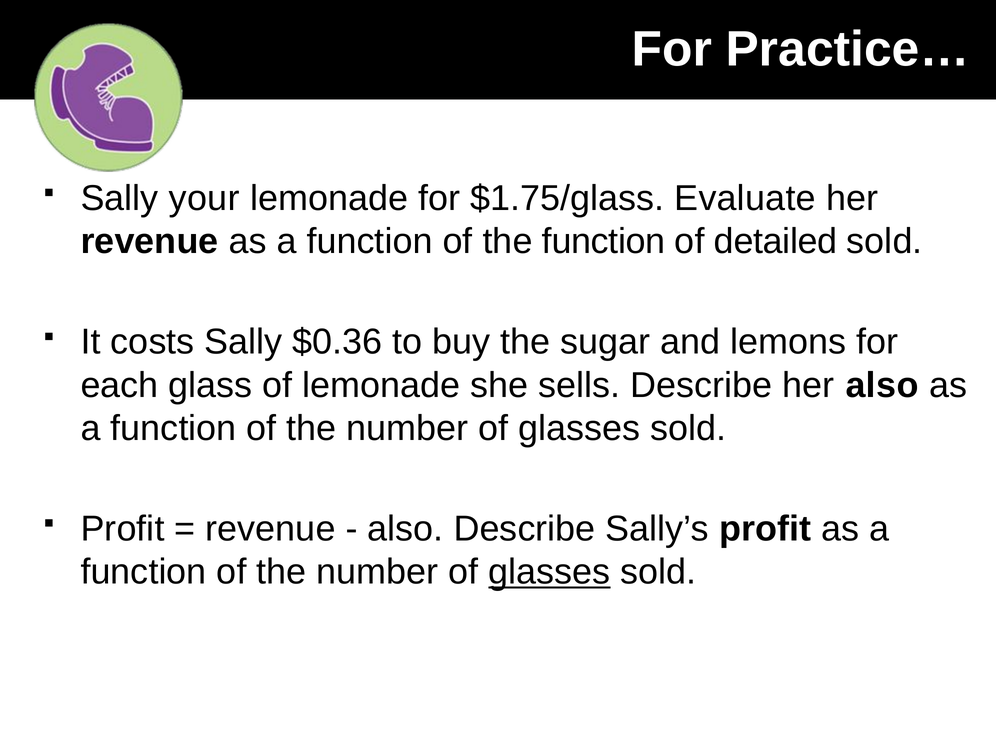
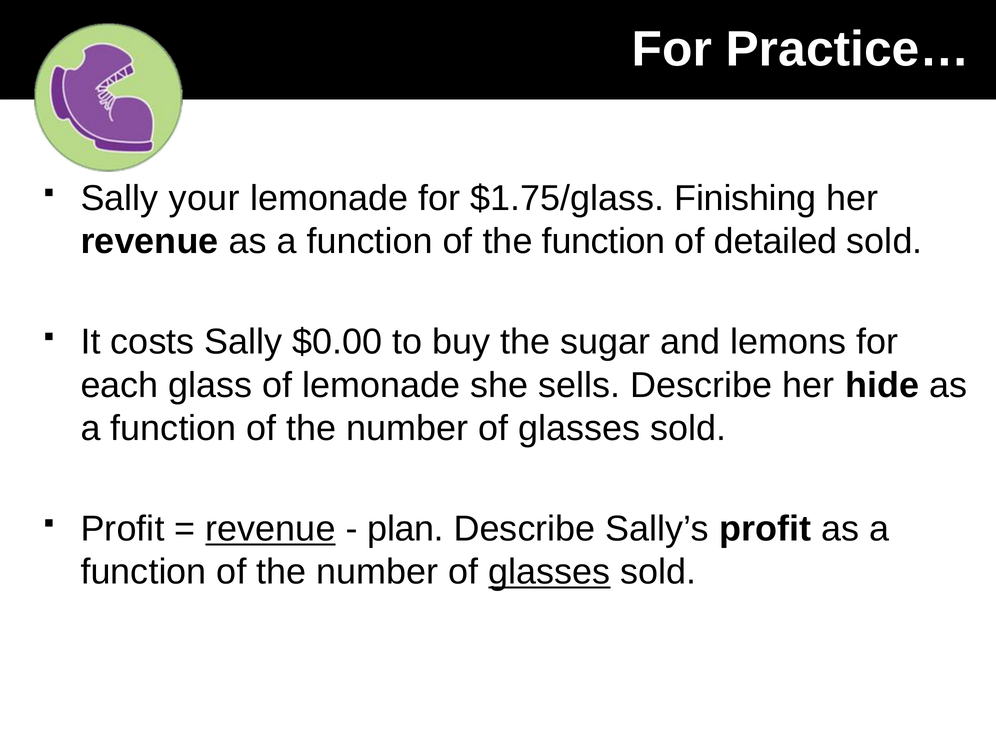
Evaluate: Evaluate -> Finishing (745, 198)
$0.36: $0.36 -> $0.00 (337, 342)
her also: also -> hide (882, 385)
revenue underline: none -> present (270, 529)
also: also -> plan (406, 529)
